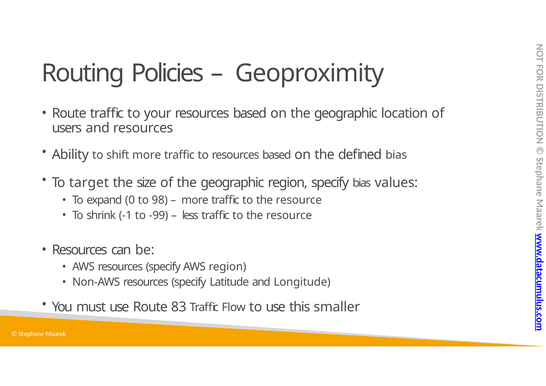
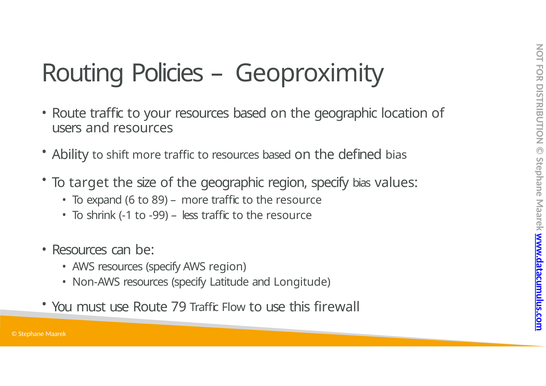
0: 0 -> 6 (130, 200)
98: 98 -> 89 (160, 200)
83: 83 -> 79 (179, 307)
smaller: smaller -> firewall (337, 307)
